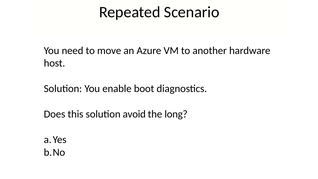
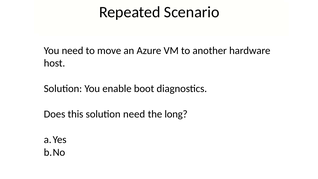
solution avoid: avoid -> need (134, 114)
